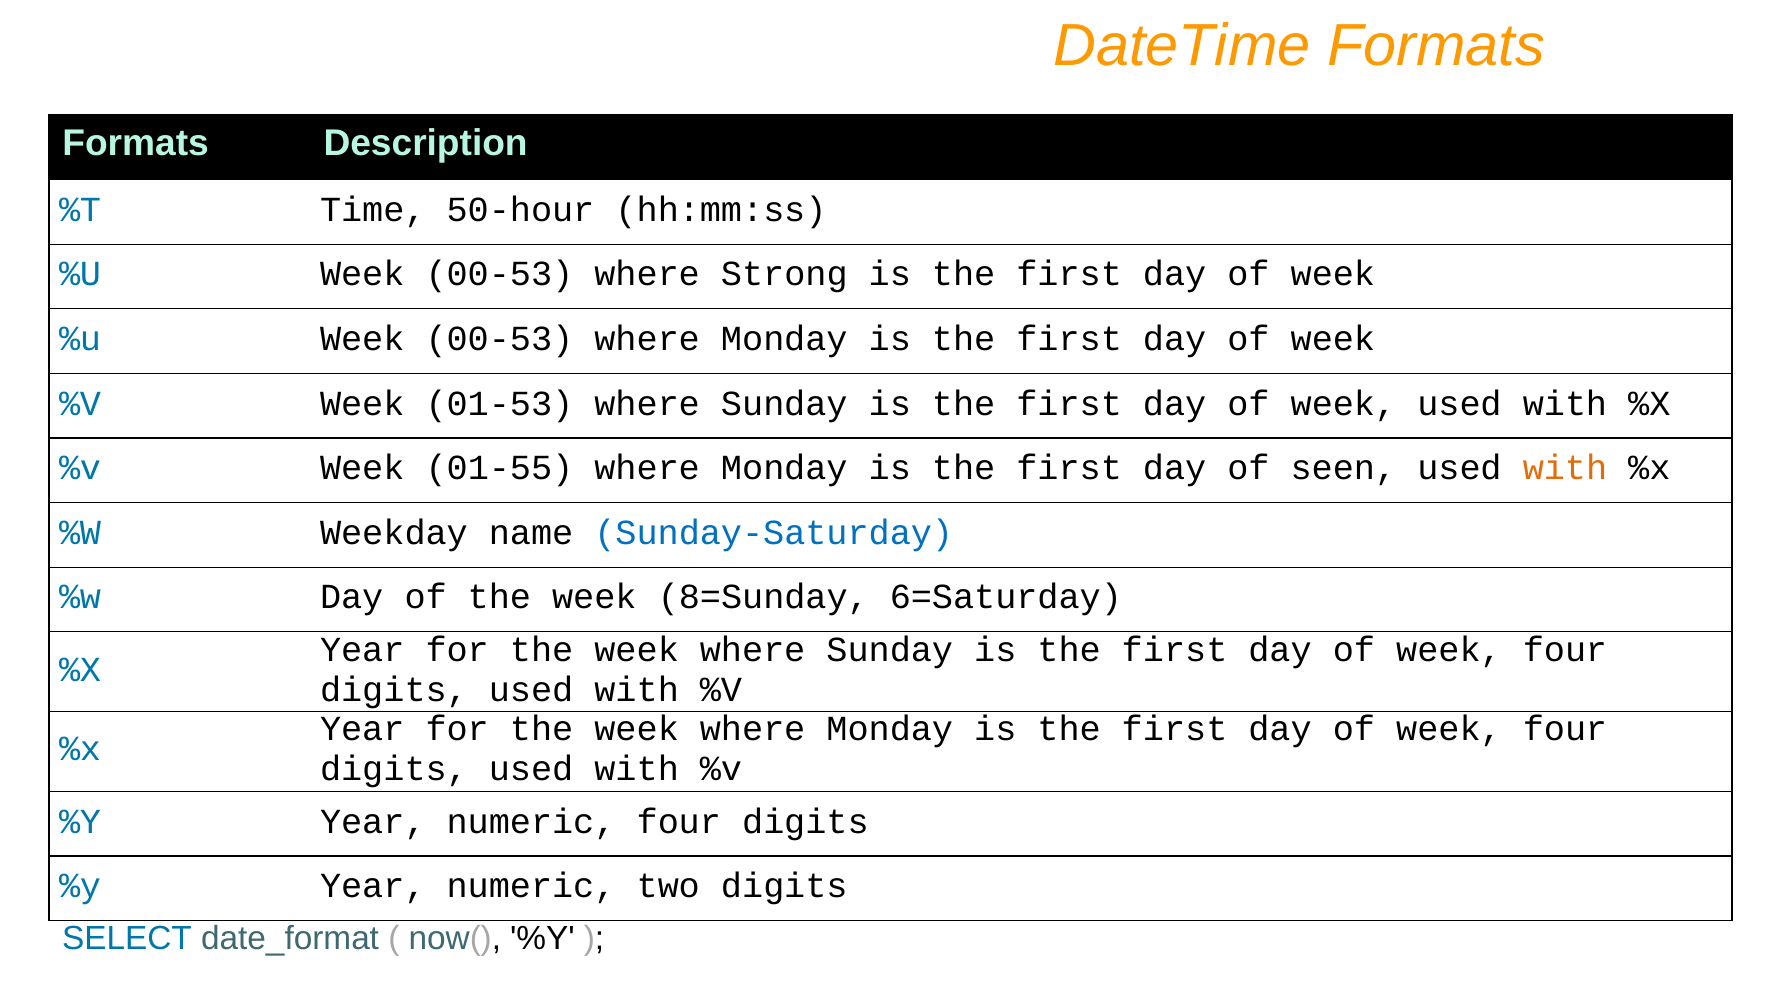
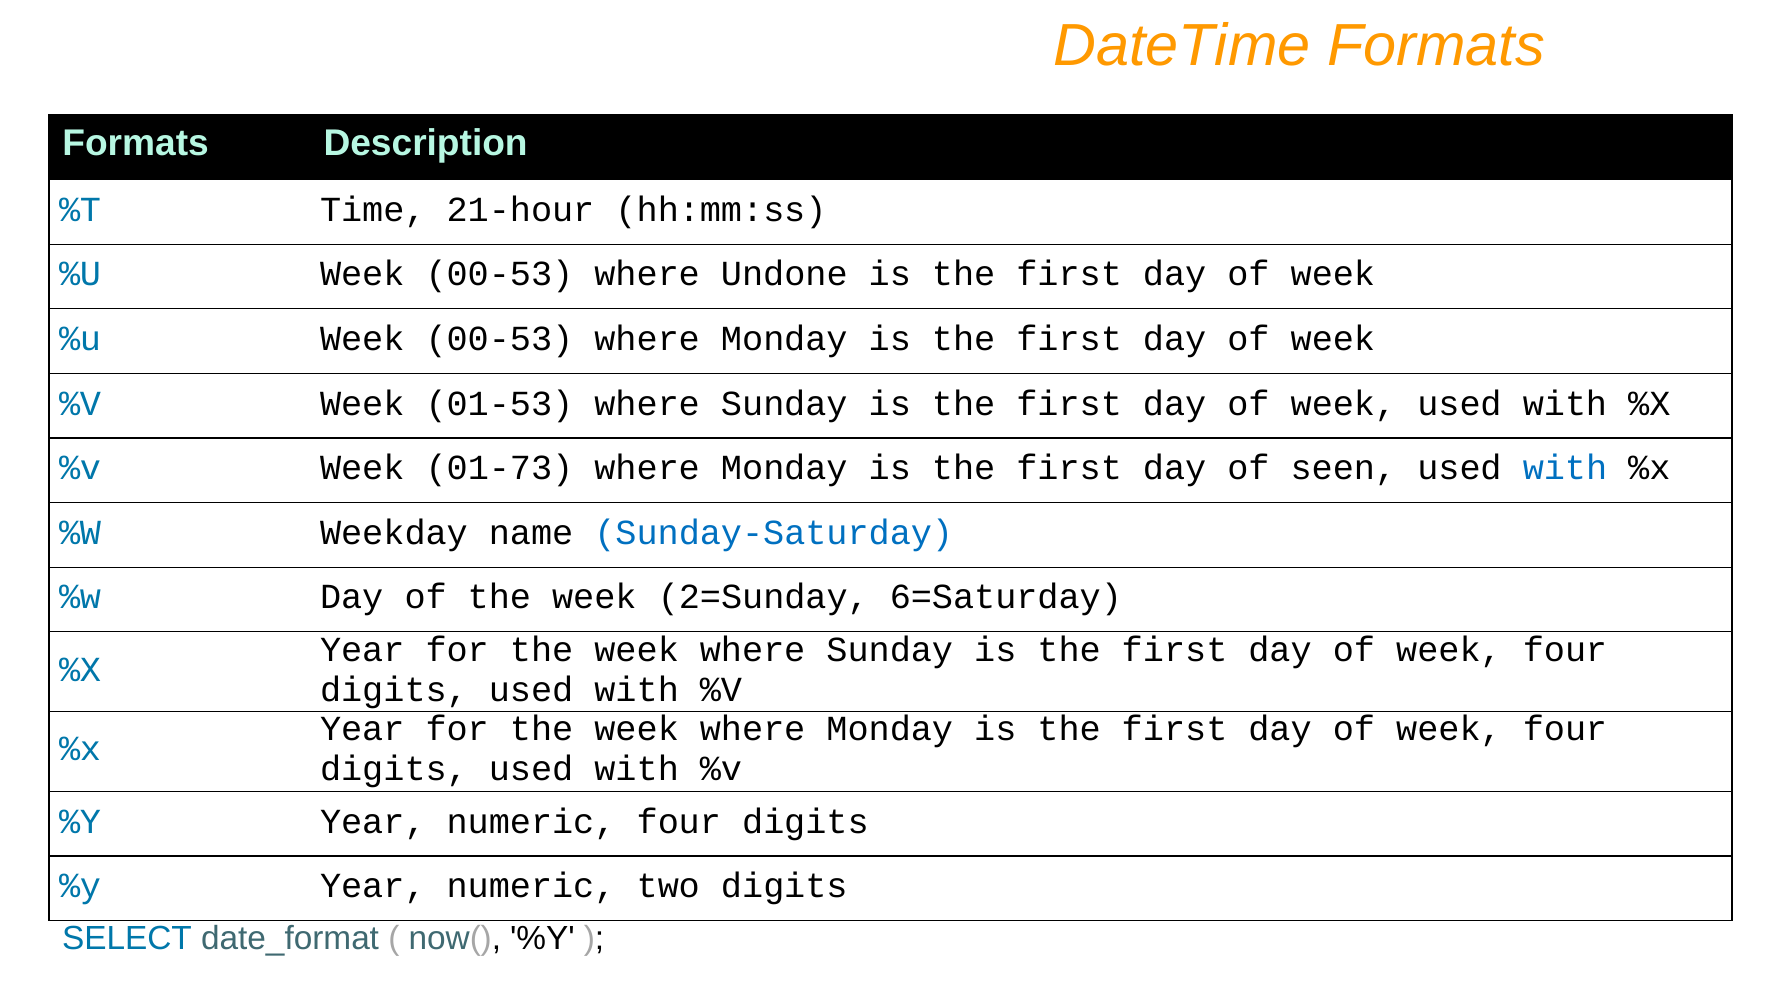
50-hour: 50-hour -> 21-hour (520, 210)
Strong: Strong -> Undone (784, 274)
01-55: 01-55 -> 01-73 (499, 468)
with colour: orange -> blue (1565, 468)
8=Sunday: 8=Sunday -> 2=Sunday (763, 597)
